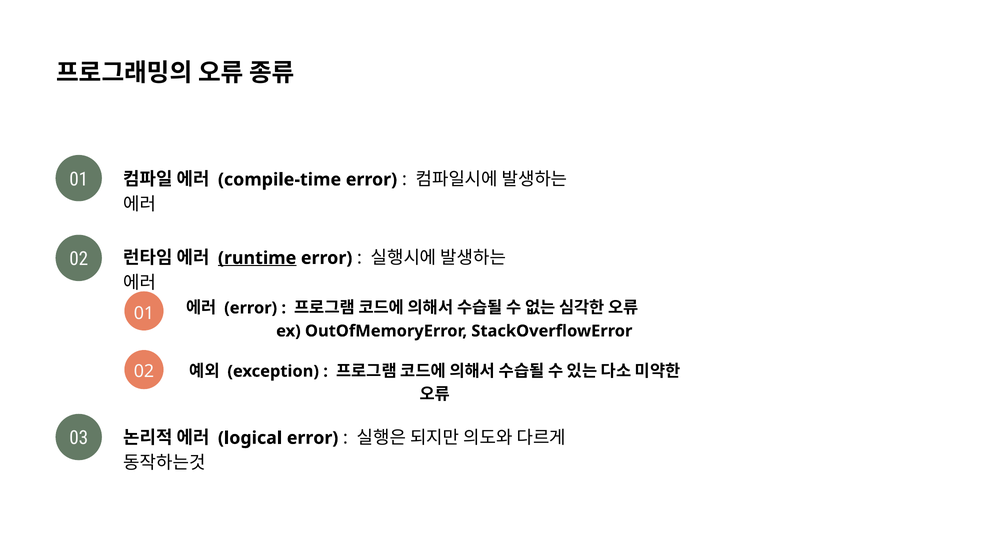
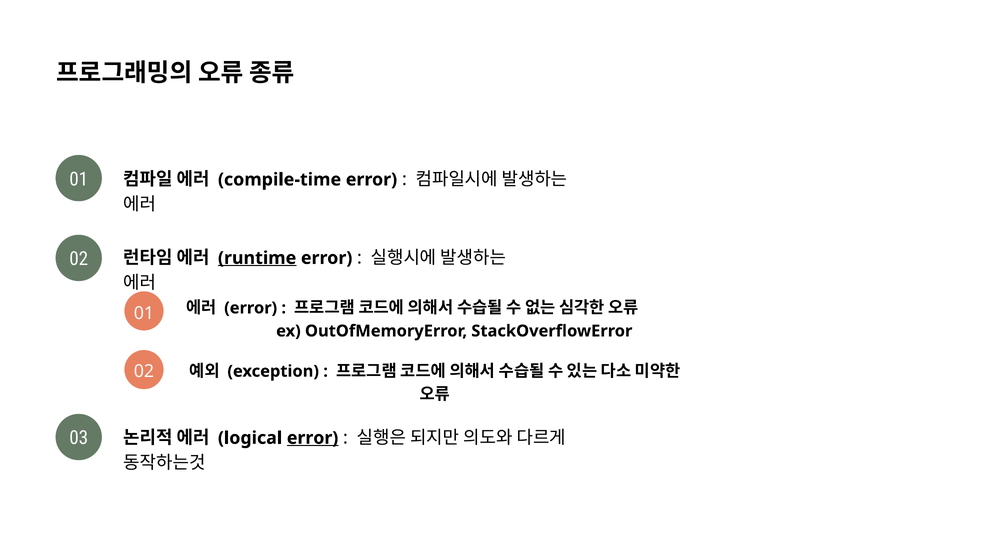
error underline: none -> present (313, 438)
